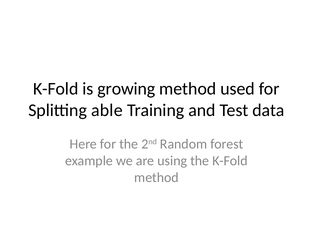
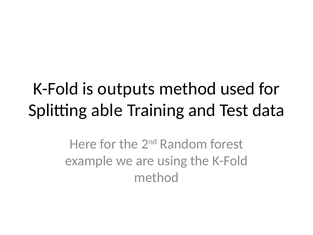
growing: growing -> outputs (126, 89)
